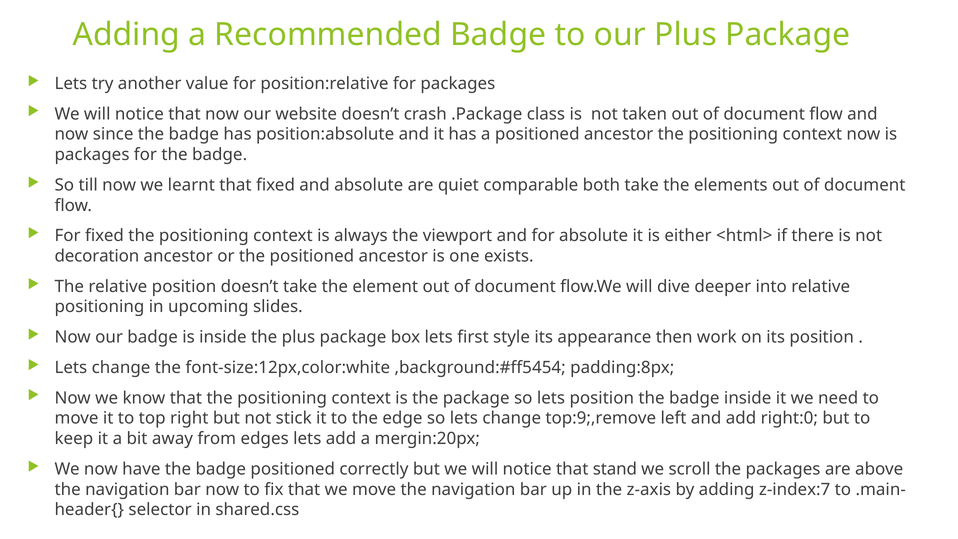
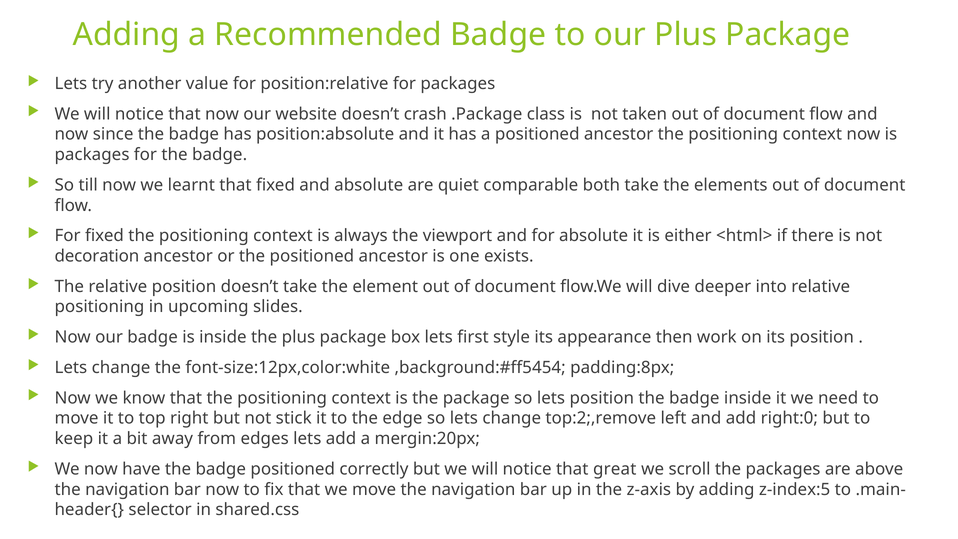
top:9;,remove: top:9;,remove -> top:2;,remove (601, 418)
stand: stand -> great (615, 469)
z-index:7: z-index:7 -> z-index:5 (795, 489)
